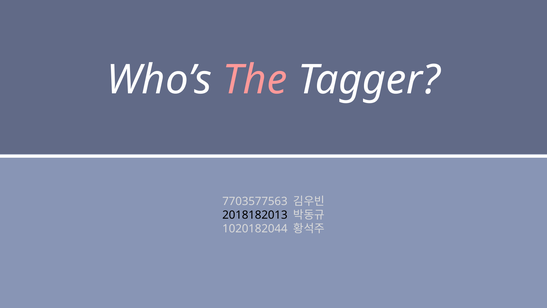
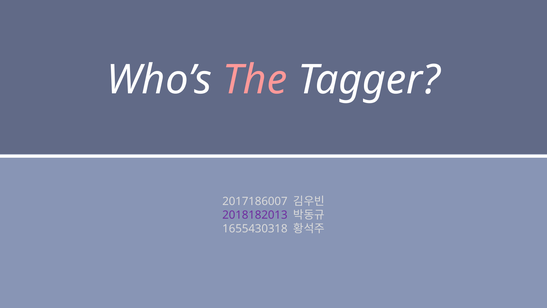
7703577563: 7703577563 -> 2017186007 (255, 201)
2018182013 colour: black -> purple (255, 215)
1020182044: 1020182044 -> 1655430318 (255, 228)
